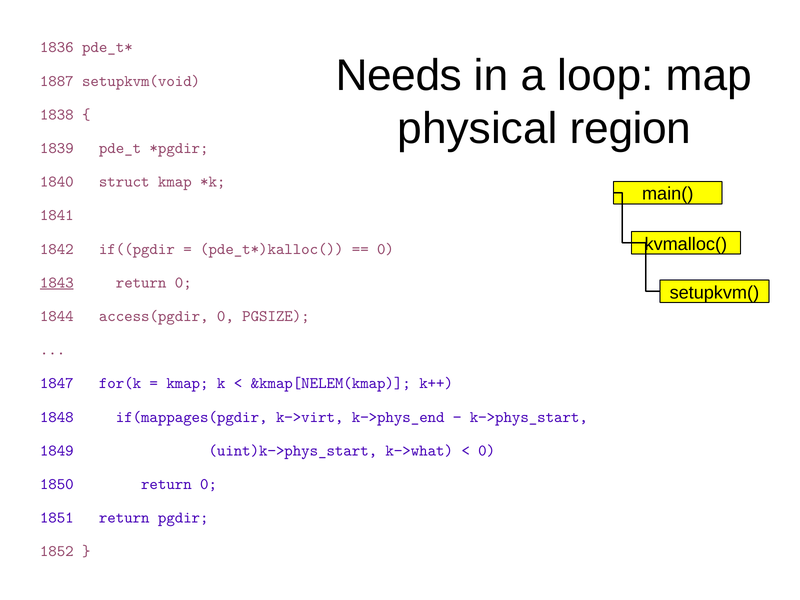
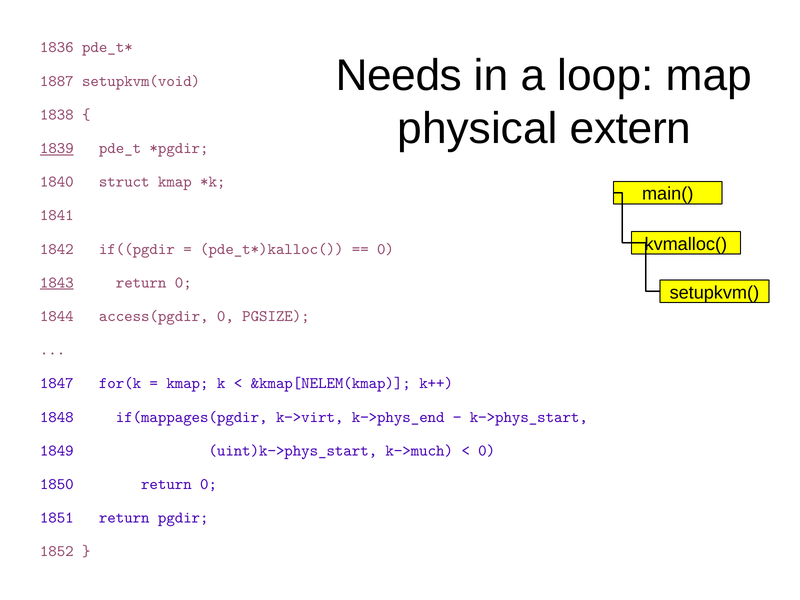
region: region -> extern (631, 129)
1839 underline: none -> present (57, 148)
k−>what: k−>what -> k−>much (419, 450)
